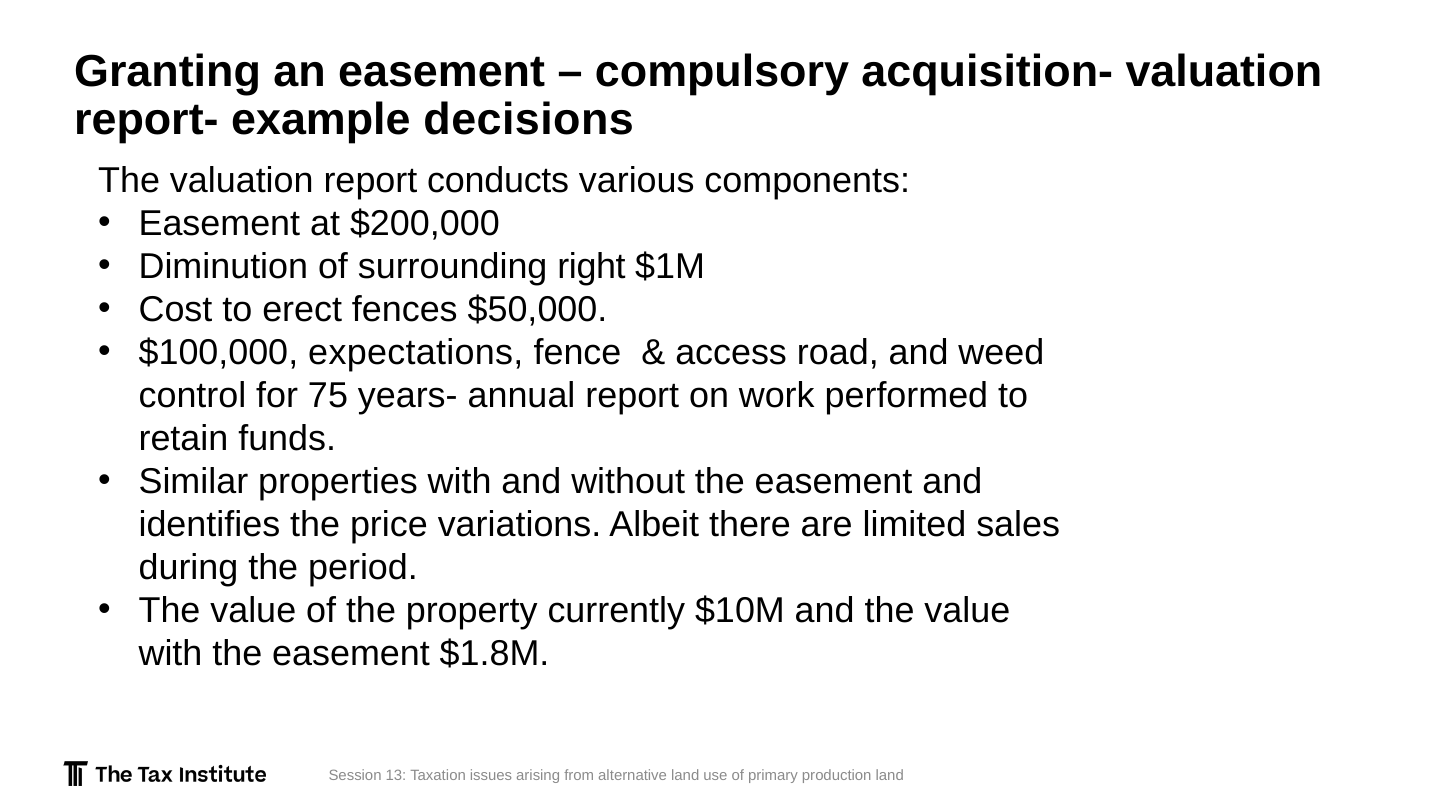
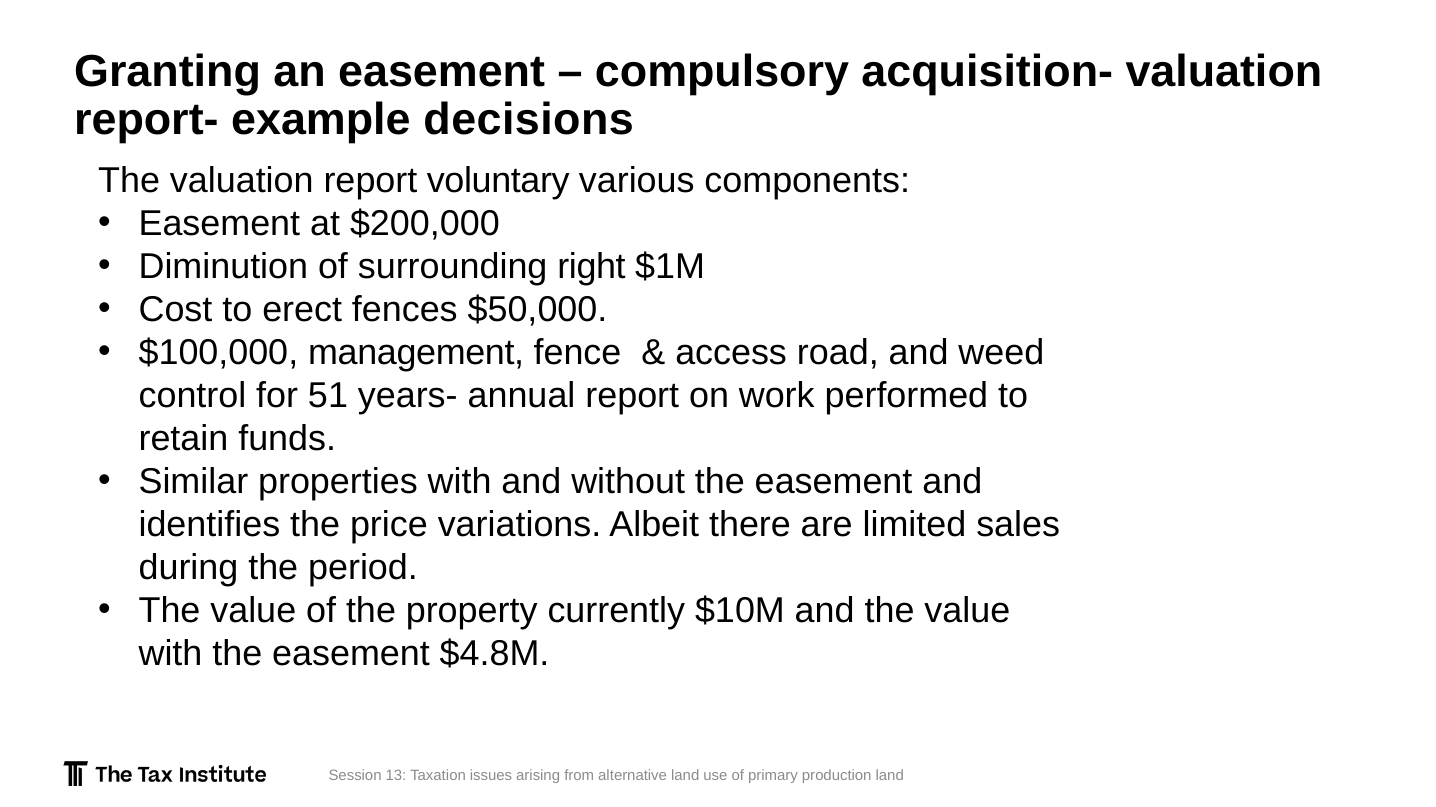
conducts: conducts -> voluntary (498, 181)
expectations: expectations -> management (416, 353)
75: 75 -> 51 (328, 396)
$1.8M: $1.8M -> $4.8M (495, 654)
